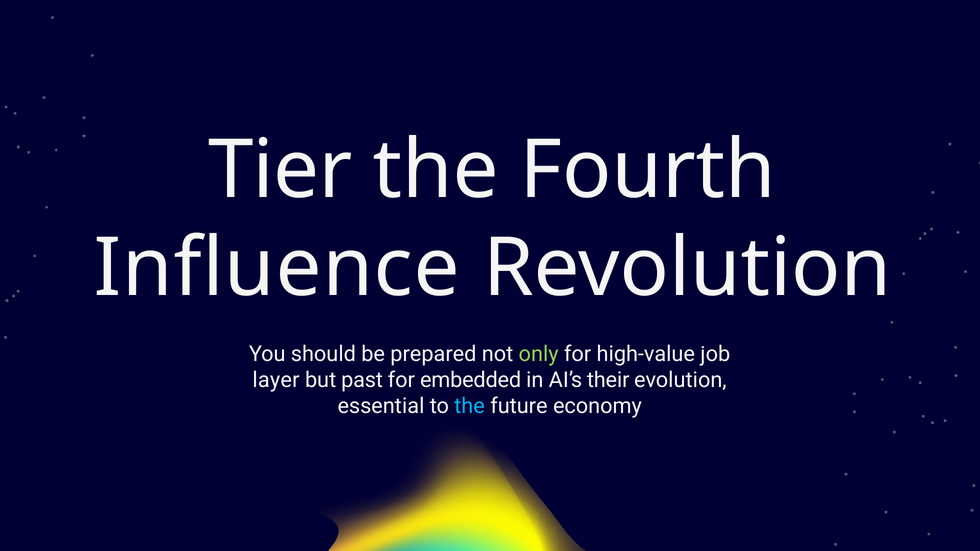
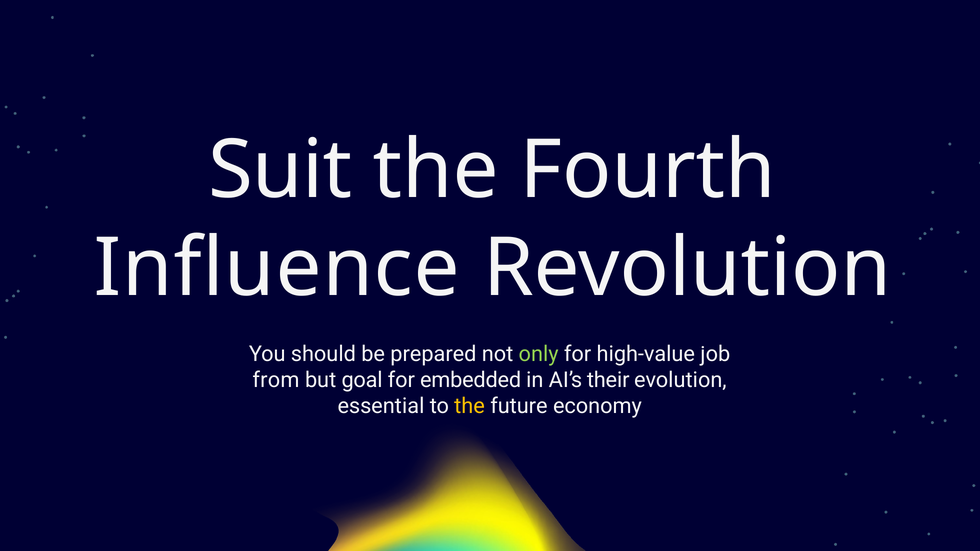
Tier: Tier -> Suit (280, 171)
layer: layer -> from (276, 380)
past: past -> goal (362, 380)
the colour: light blue -> yellow (470, 406)
